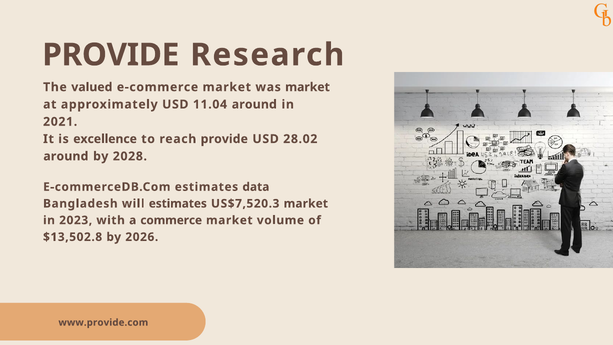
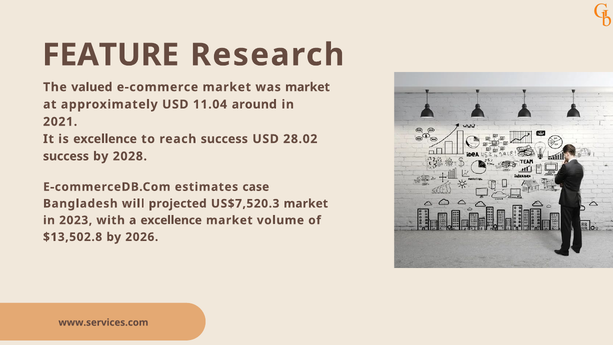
PROVIDE: PROVIDE -> FEATURE (111, 55)
reach provide: provide -> success (224, 139)
around: around -> success (66, 156)
data: data -> case (256, 187)
will estimates: estimates -> projected (178, 203)
a commerce: commerce -> excellence (171, 220)
www.provide.com: www.provide.com -> www.services.com (103, 322)
